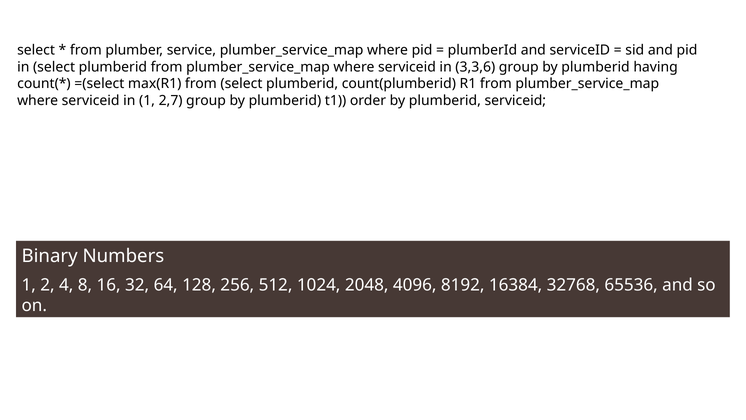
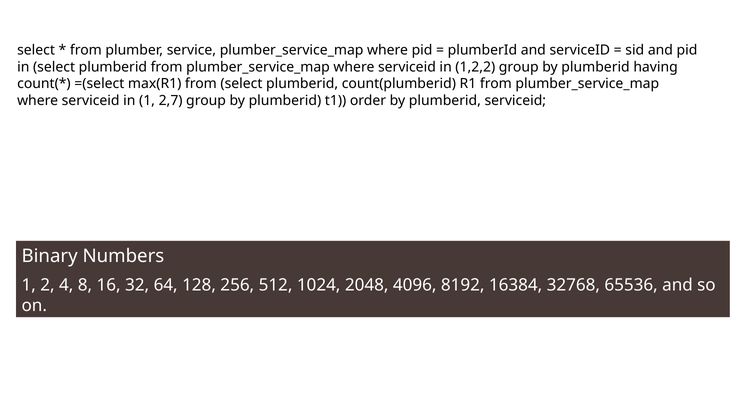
3,3,6: 3,3,6 -> 1,2,2 (475, 67)
